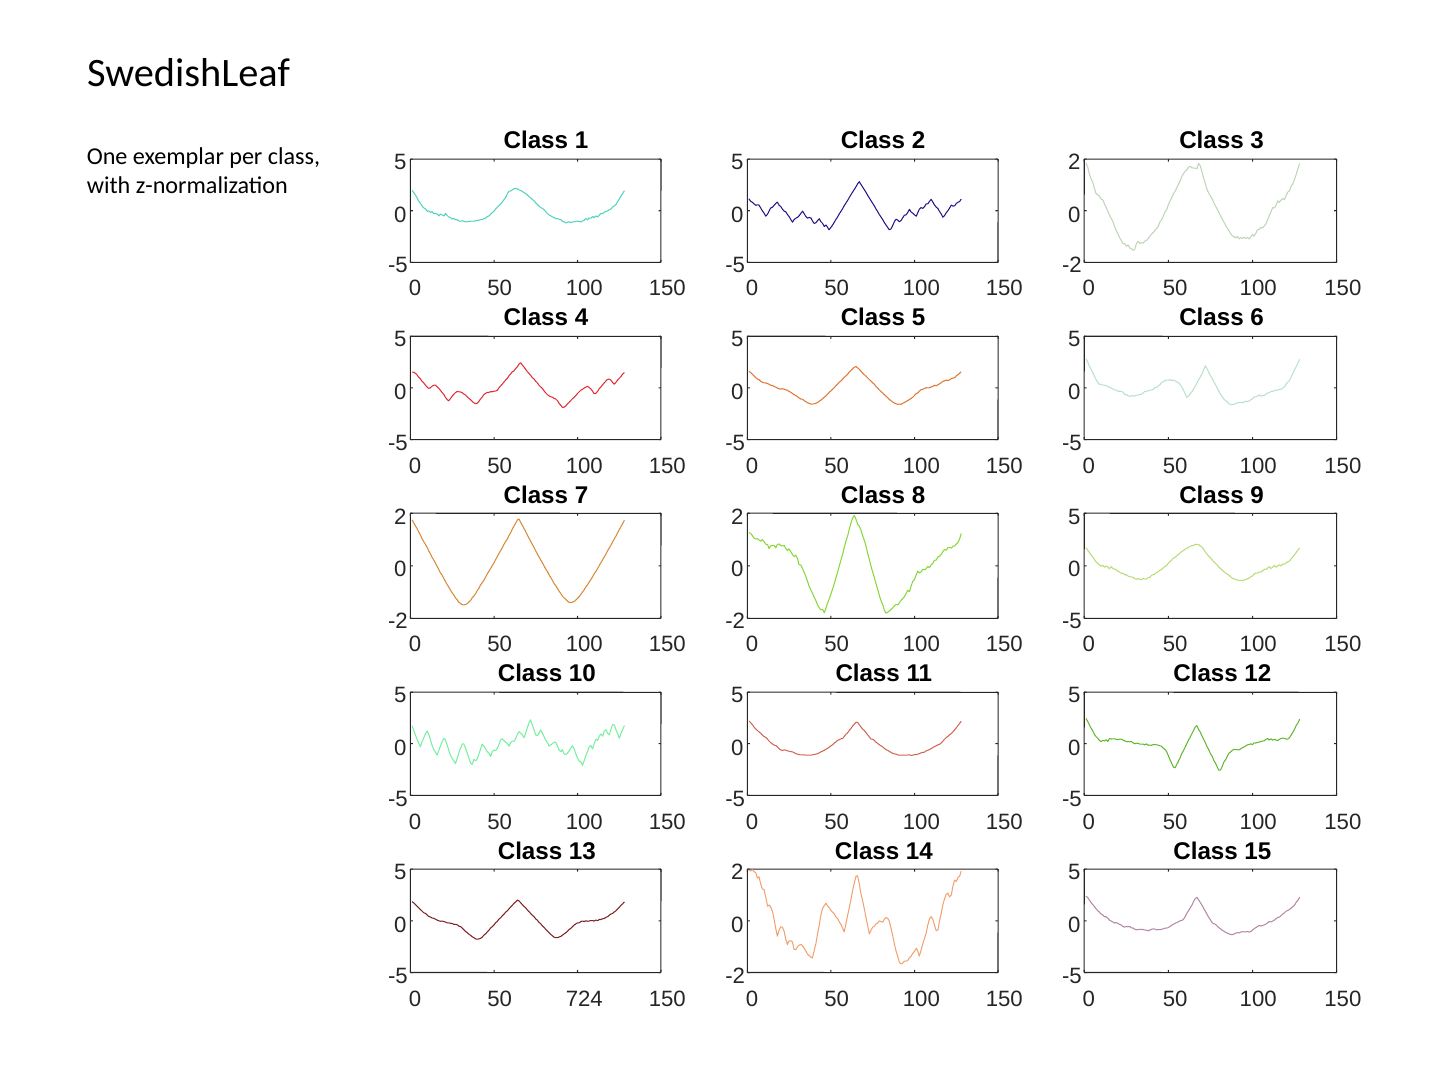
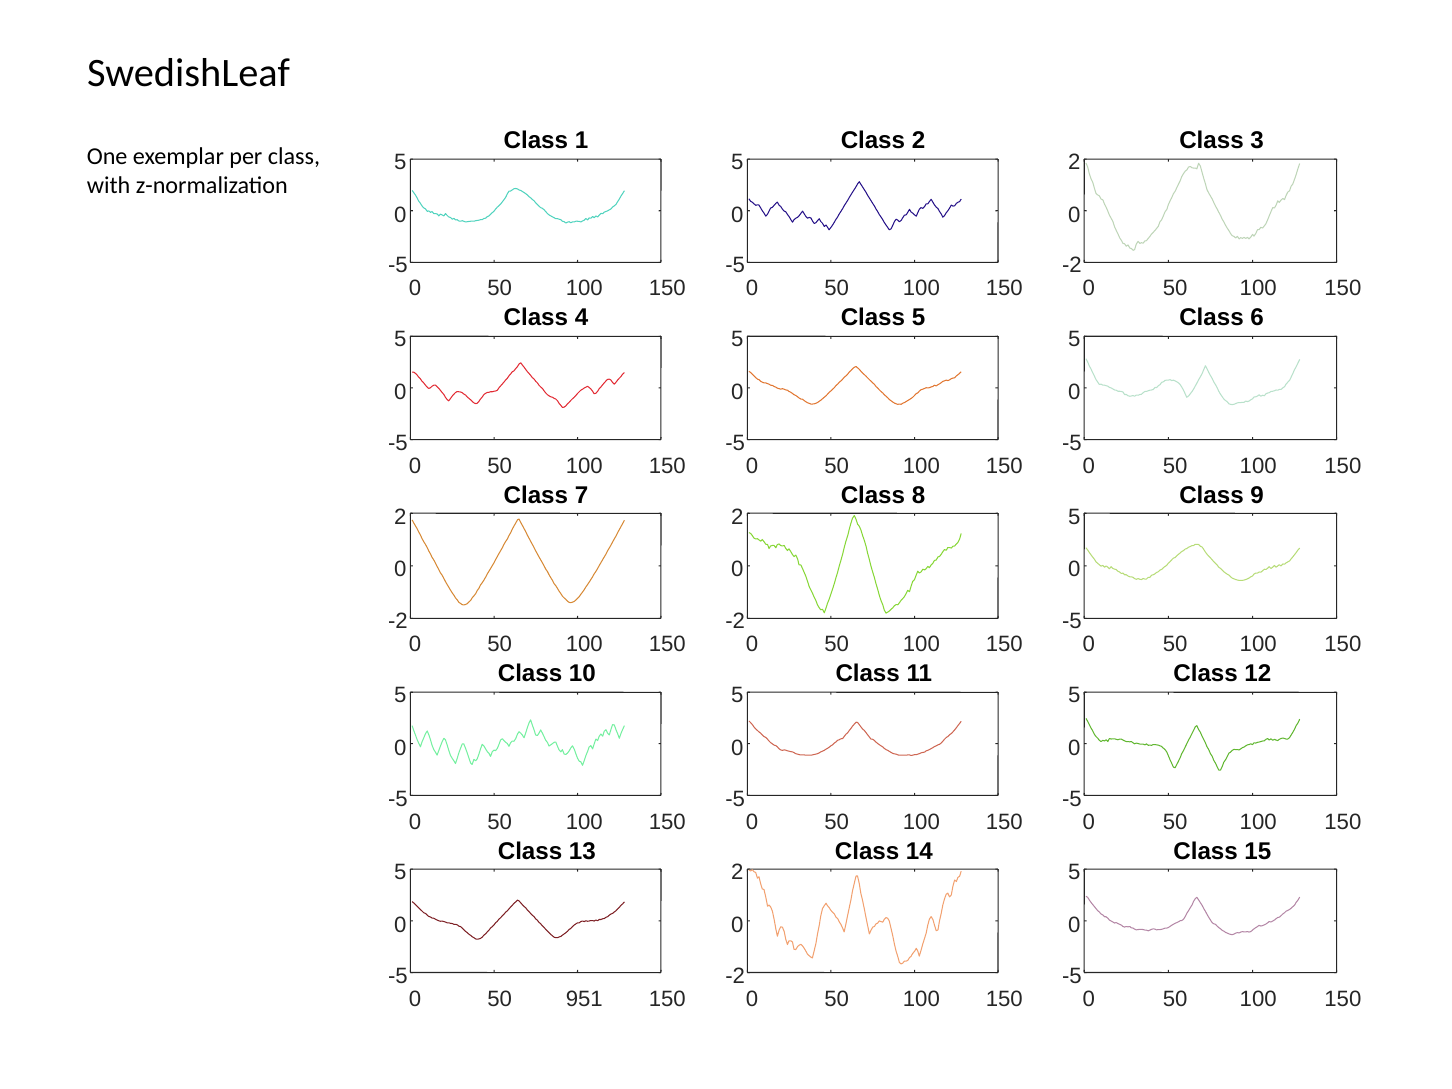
724: 724 -> 951 (584, 999)
